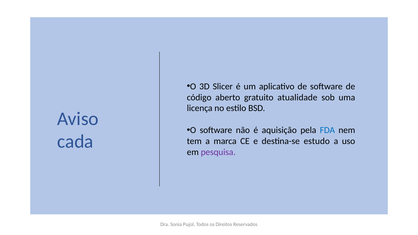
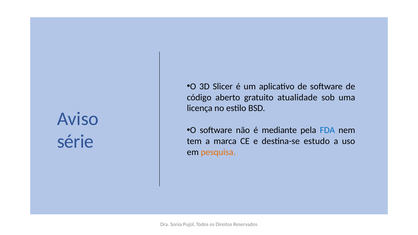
aquisição: aquisição -> mediante (279, 130)
cada: cada -> série (75, 142)
pesquisa colour: purple -> orange (218, 152)
